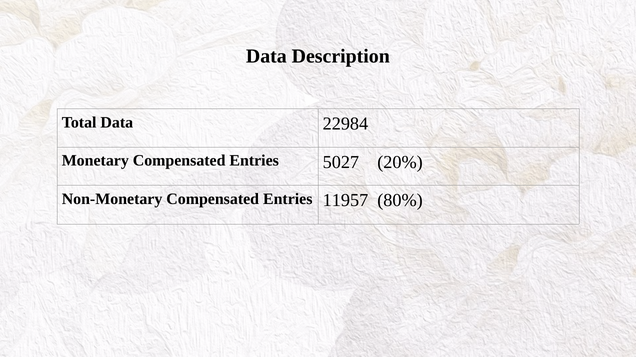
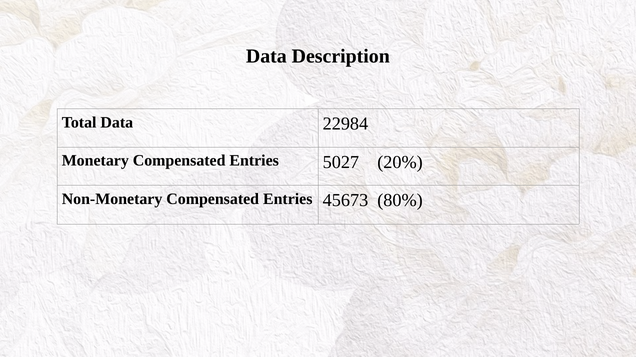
11957: 11957 -> 45673 (345, 201)
